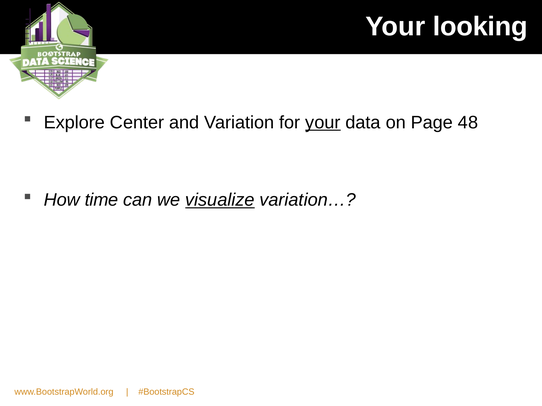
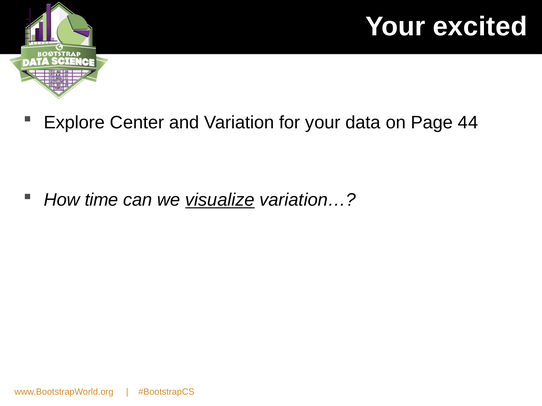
looking: looking -> excited (480, 27)
your underline: present -> none (323, 123)
48: 48 -> 44 (468, 123)
